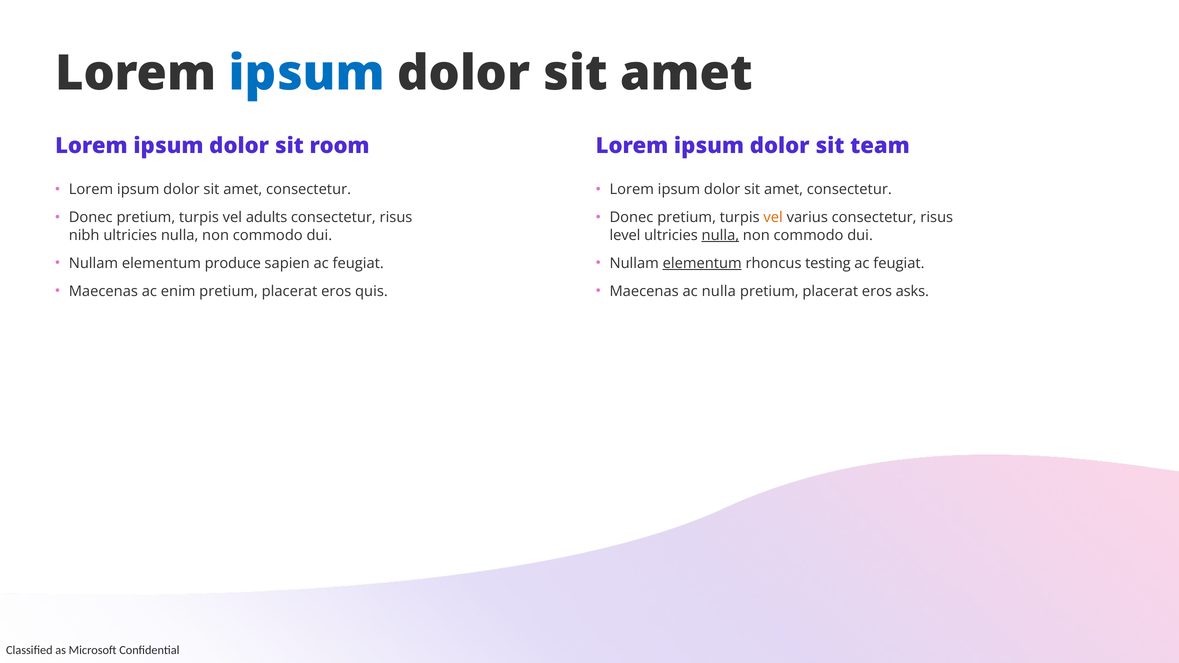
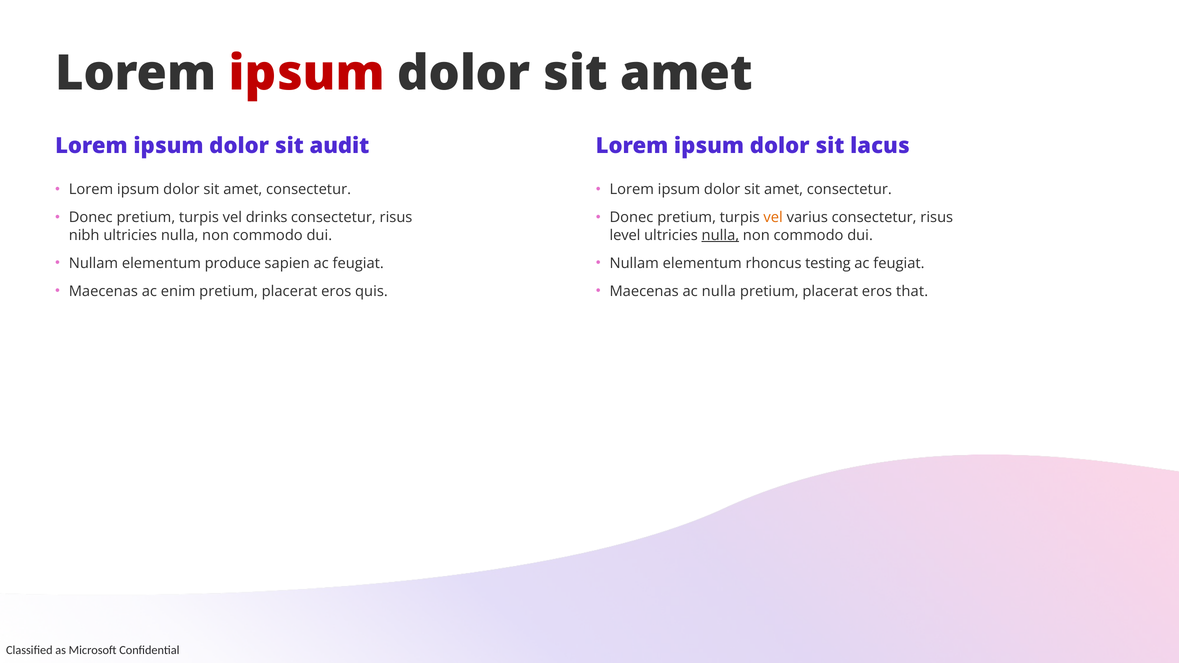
ipsum colour: blue -> red (307, 74)
room: room -> audit (339, 146)
team: team -> lacus (880, 146)
adults: adults -> drinks (267, 218)
elementum underline: present -> none (702, 263)
asks: asks -> that (912, 291)
